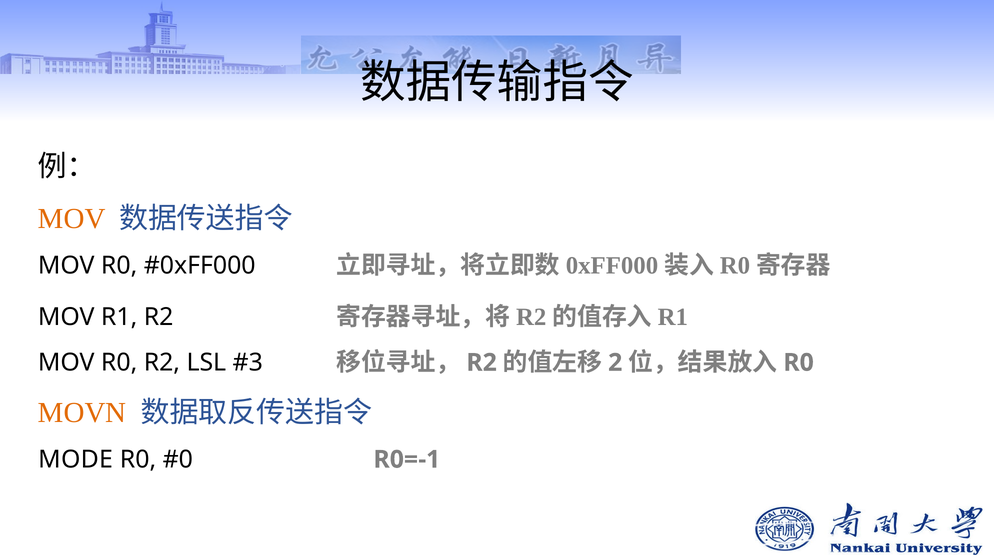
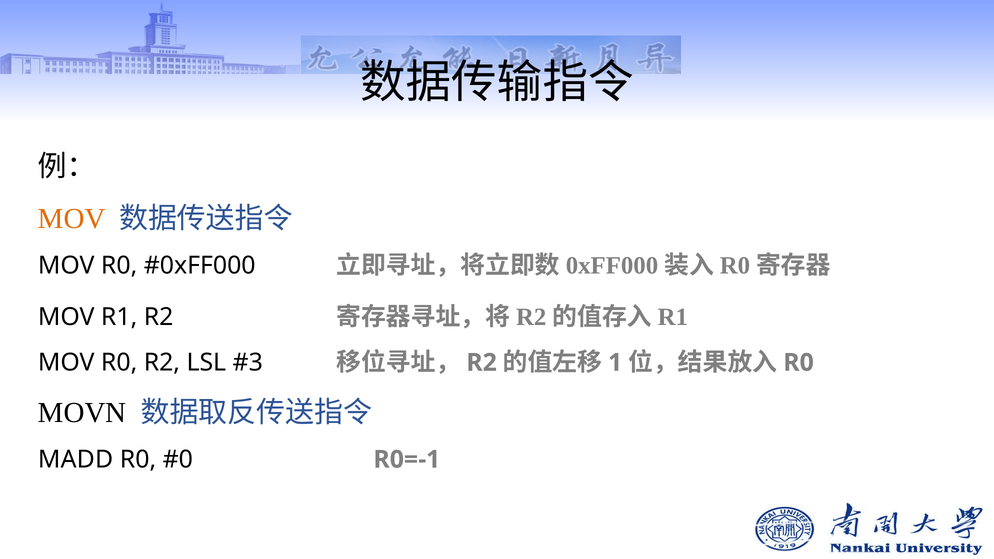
2: 2 -> 1 (615, 363)
MOVN colour: orange -> black (82, 413)
MODE: MODE -> MADD (76, 460)
